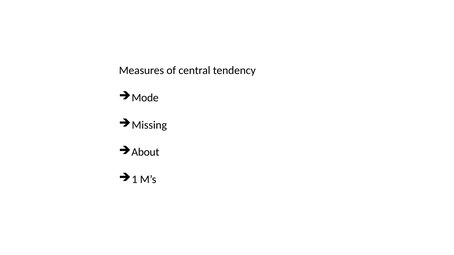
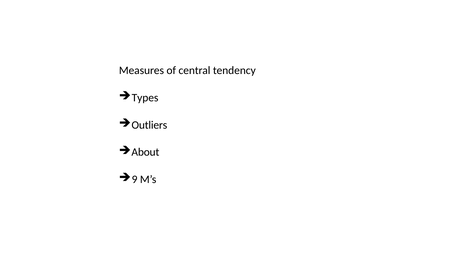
Mode: Mode -> Types (145, 98)
Missing: Missing -> Outliers (149, 125)
1: 1 -> 9 (135, 180)
